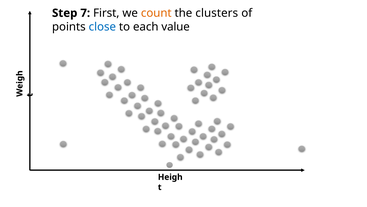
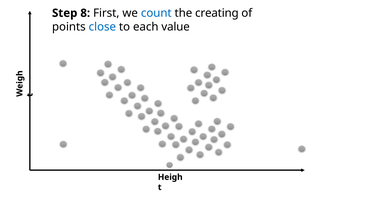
7: 7 -> 8 (85, 13)
count colour: orange -> blue (156, 13)
clusters: clusters -> creating (217, 13)
